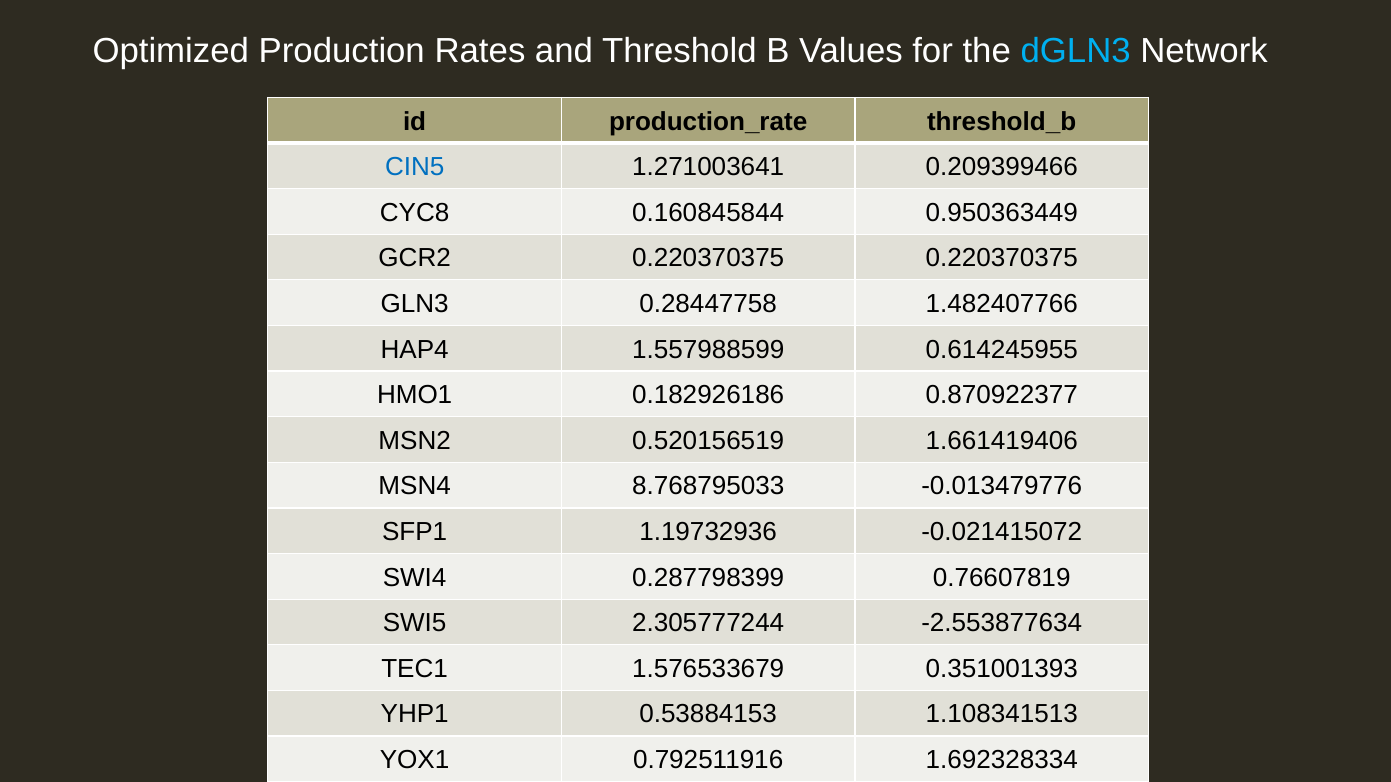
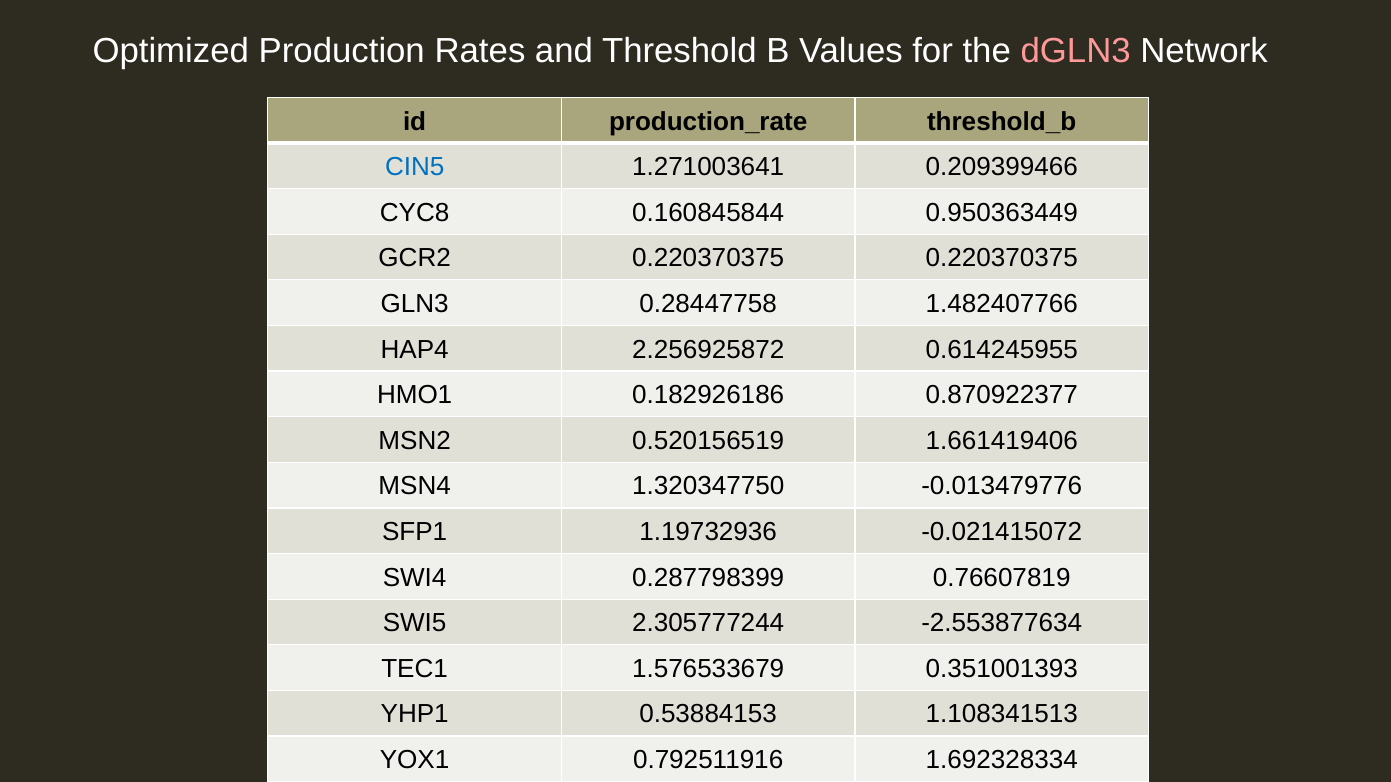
dGLN3 colour: light blue -> pink (1076, 51)
1.557988599: 1.557988599 -> 2.256925872 (708, 350)
8.768795033: 8.768795033 -> 1.320347750 (708, 487)
